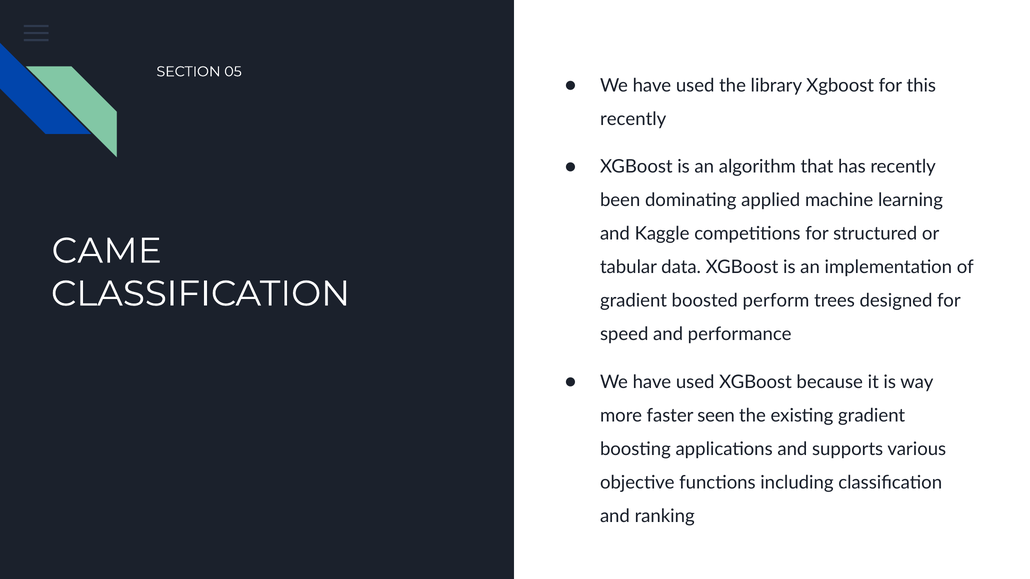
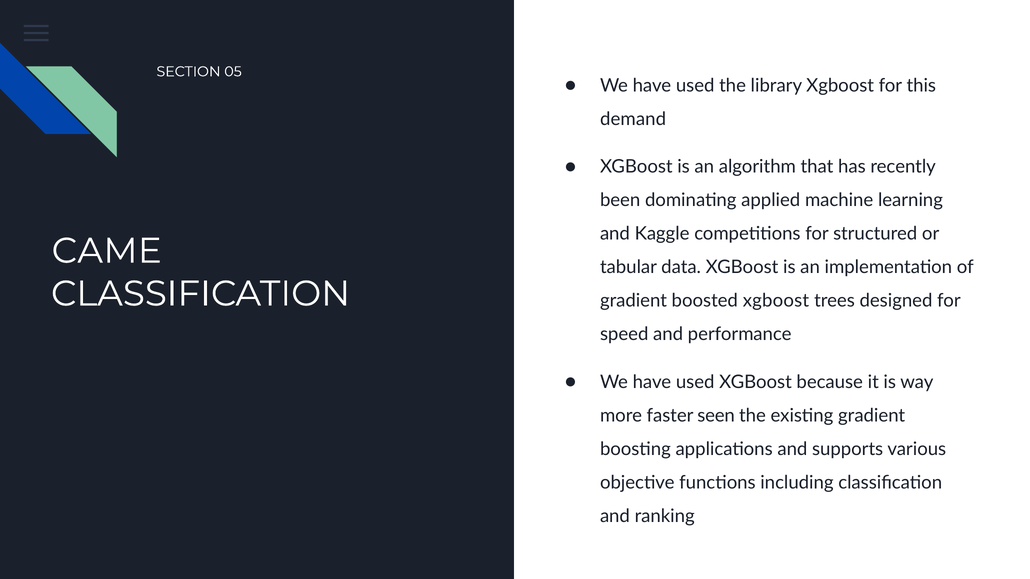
recently: recently -> demand (633, 119)
boosted perform: perform -> xgboost (776, 301)
